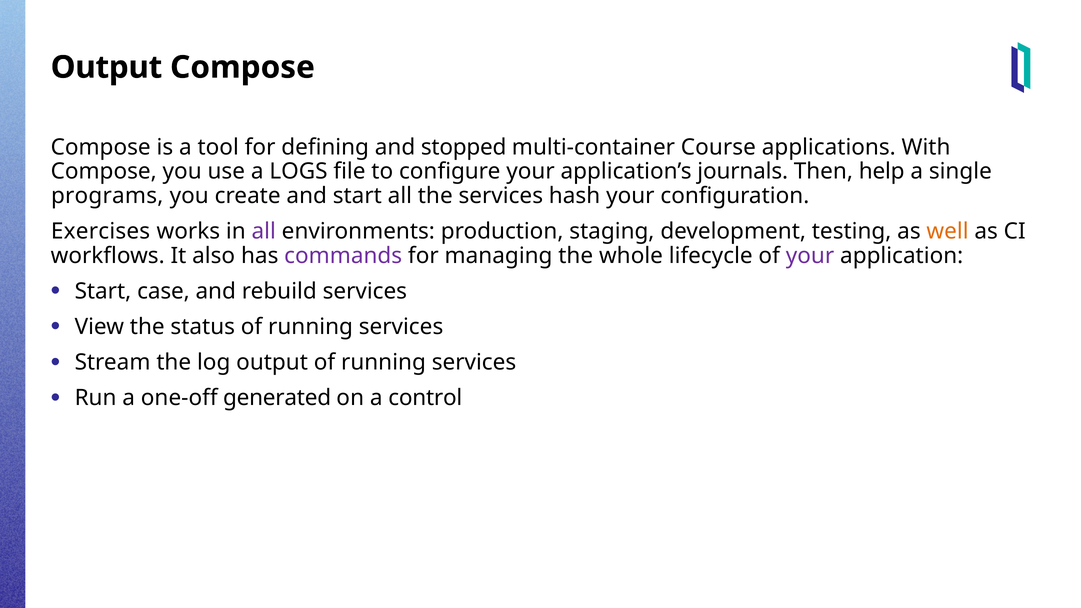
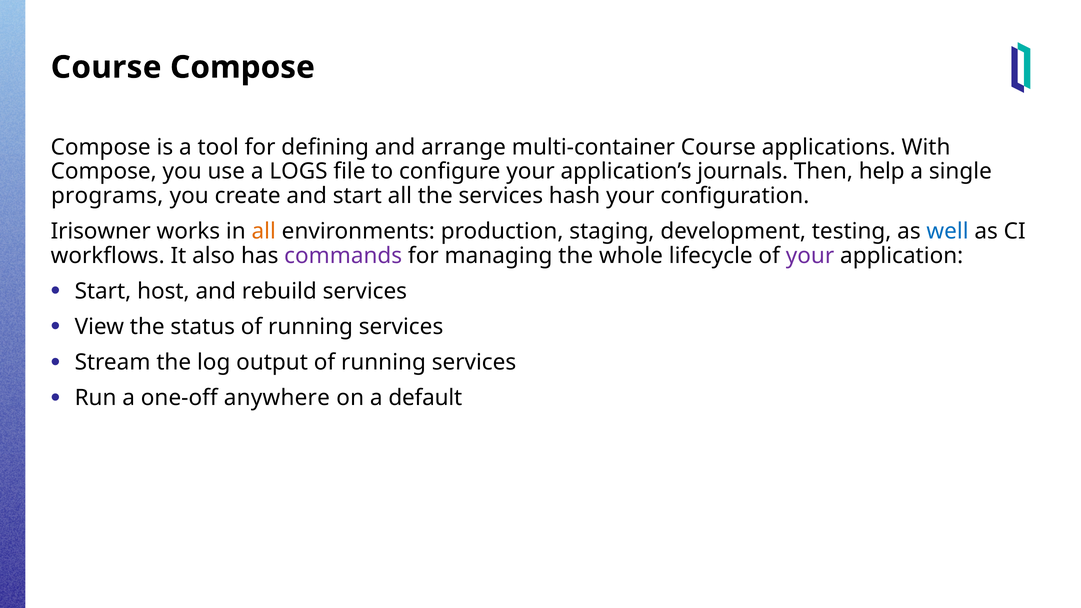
Output: Output -> Course (106, 67)
stopped: stopped -> arrange (464, 147)
Exercises: Exercises -> Irisowner (101, 231)
all colour: purple -> orange (264, 231)
well colour: orange -> blue (948, 231)
case: case -> host (163, 291)
generated: generated -> anywhere (277, 398)
control: control -> default (425, 398)
